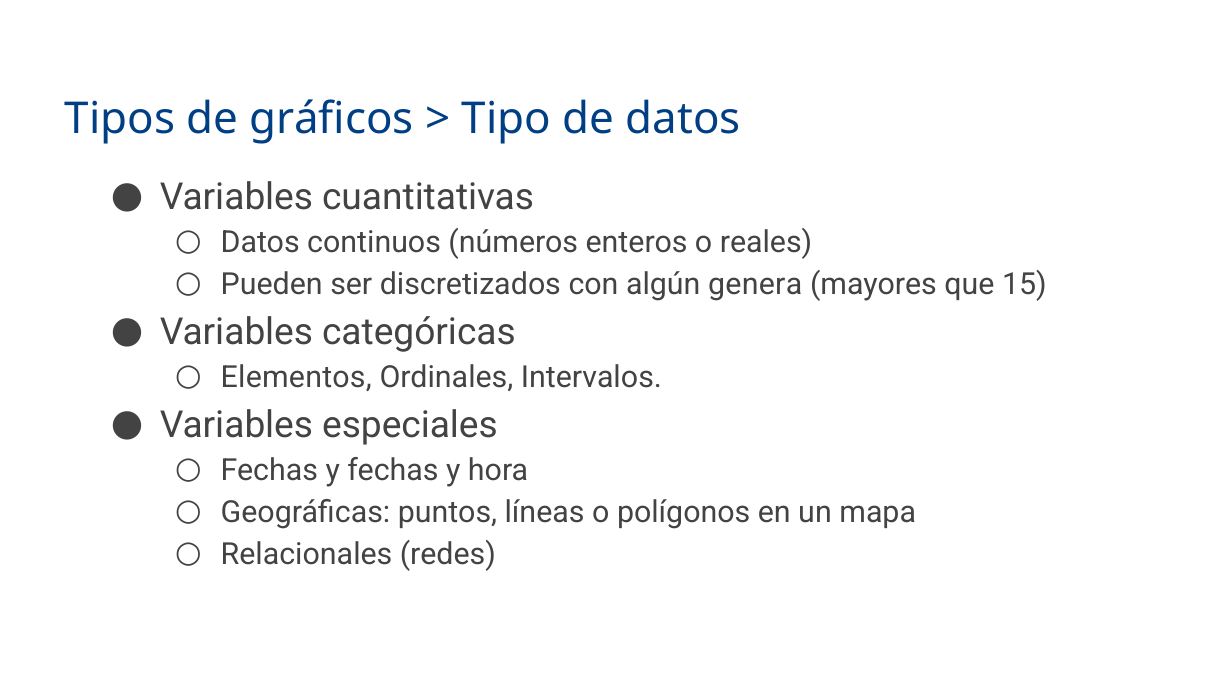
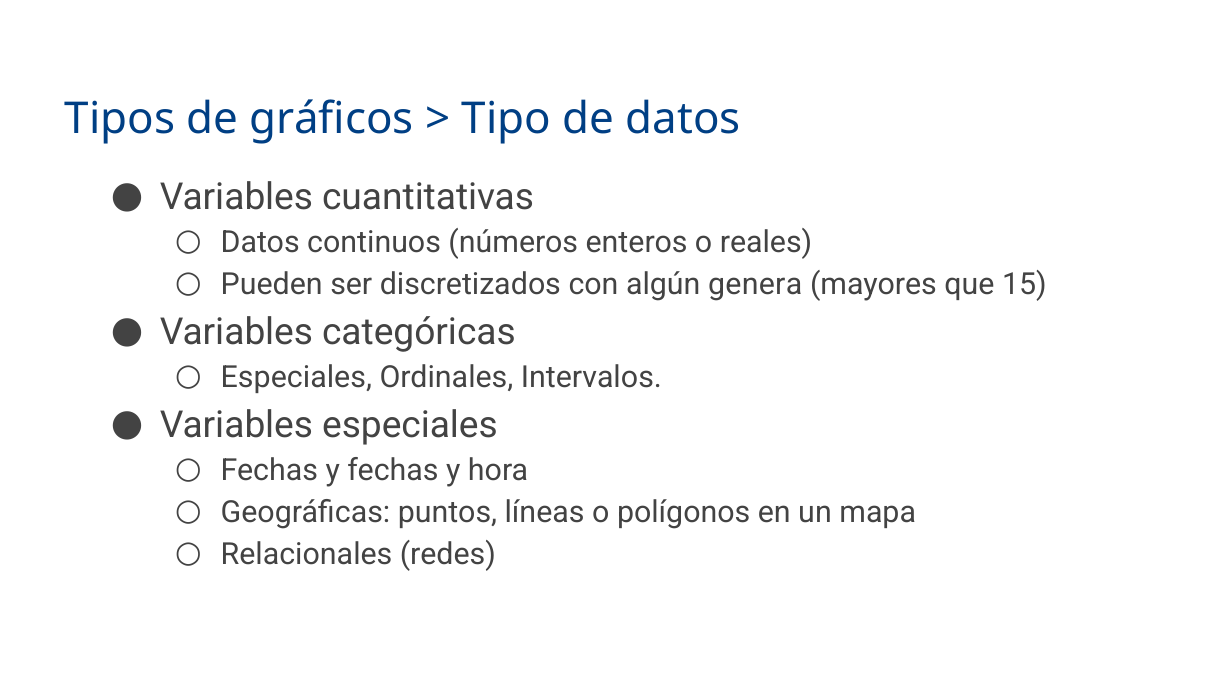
Elementos: Elementos -> Especiales (296, 377)
